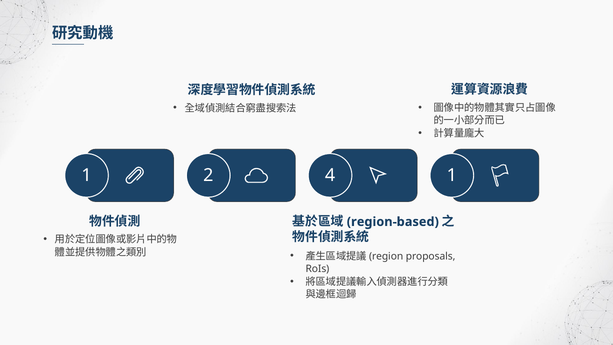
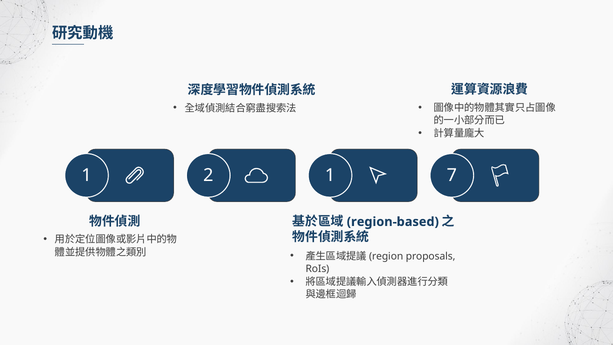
1 4: 4 -> 1 (330, 175)
2 1: 1 -> 7 (452, 175)
